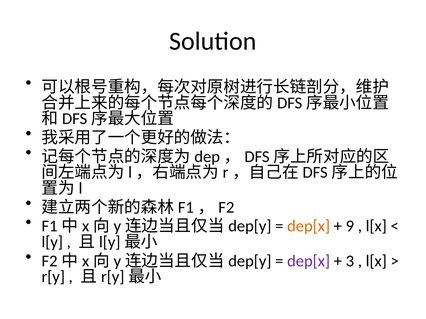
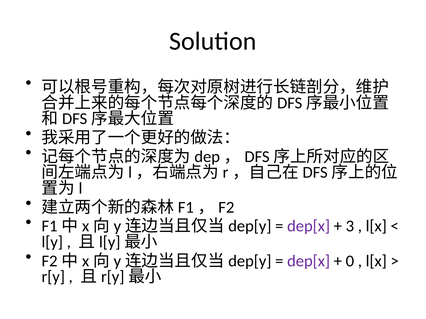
dep[x colour: orange -> purple (309, 227)
9: 9 -> 3 (350, 227)
3: 3 -> 0 (350, 261)
